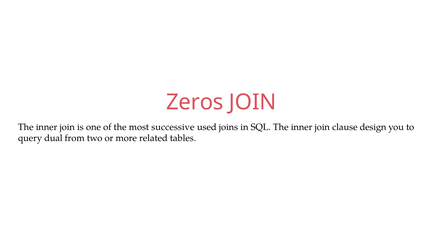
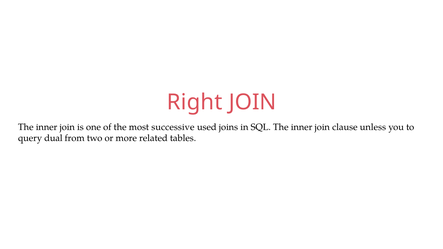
Zeros: Zeros -> Right (195, 102)
design: design -> unless (373, 127)
